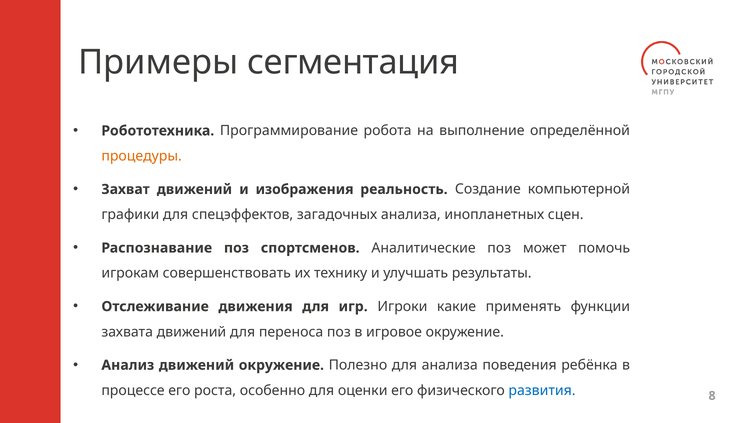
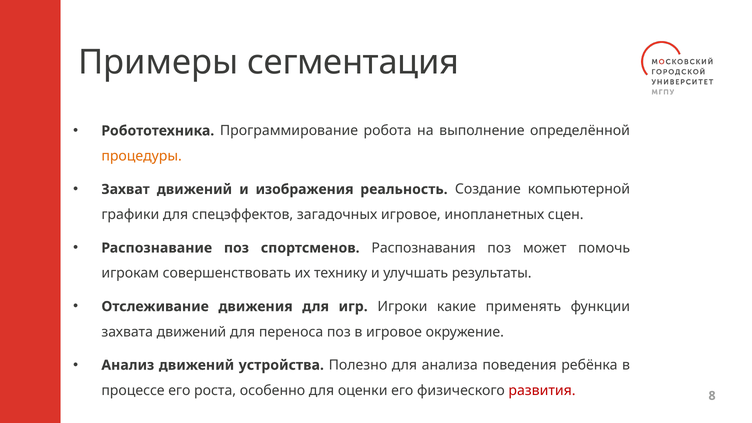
загадочных анализа: анализа -> игровое (411, 215)
Аналитические: Аналитические -> Распознавания (424, 248)
движений окружение: окружение -> устройства (281, 365)
развития colour: blue -> red (542, 390)
